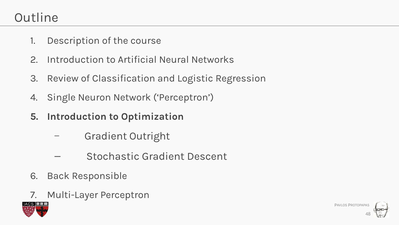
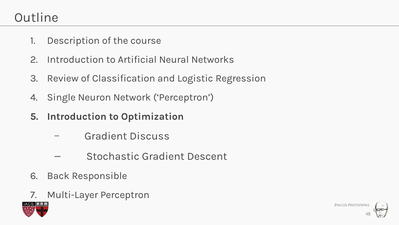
Outright: Outright -> Discuss (150, 136)
